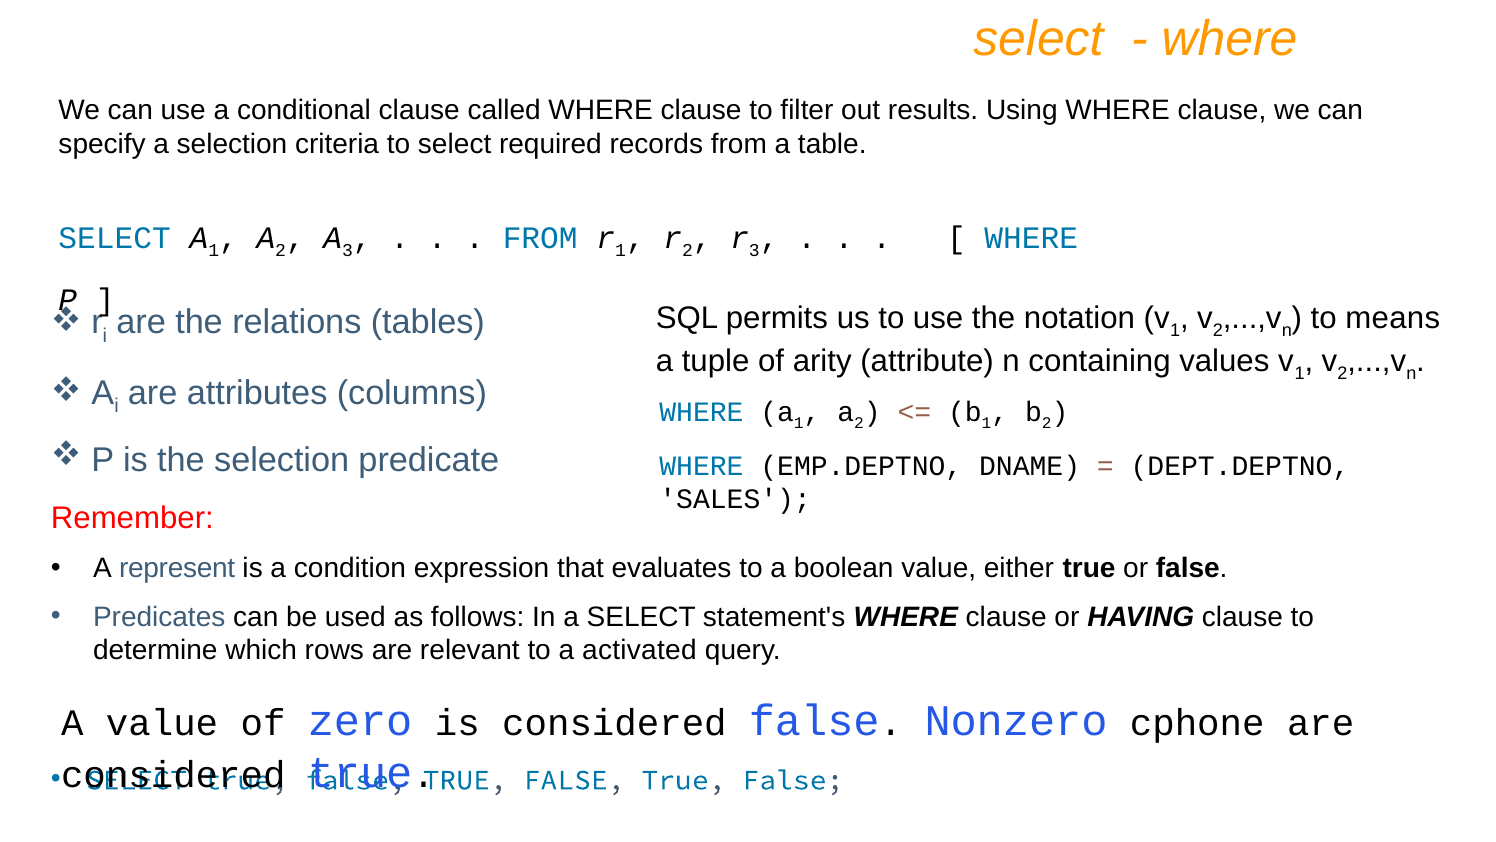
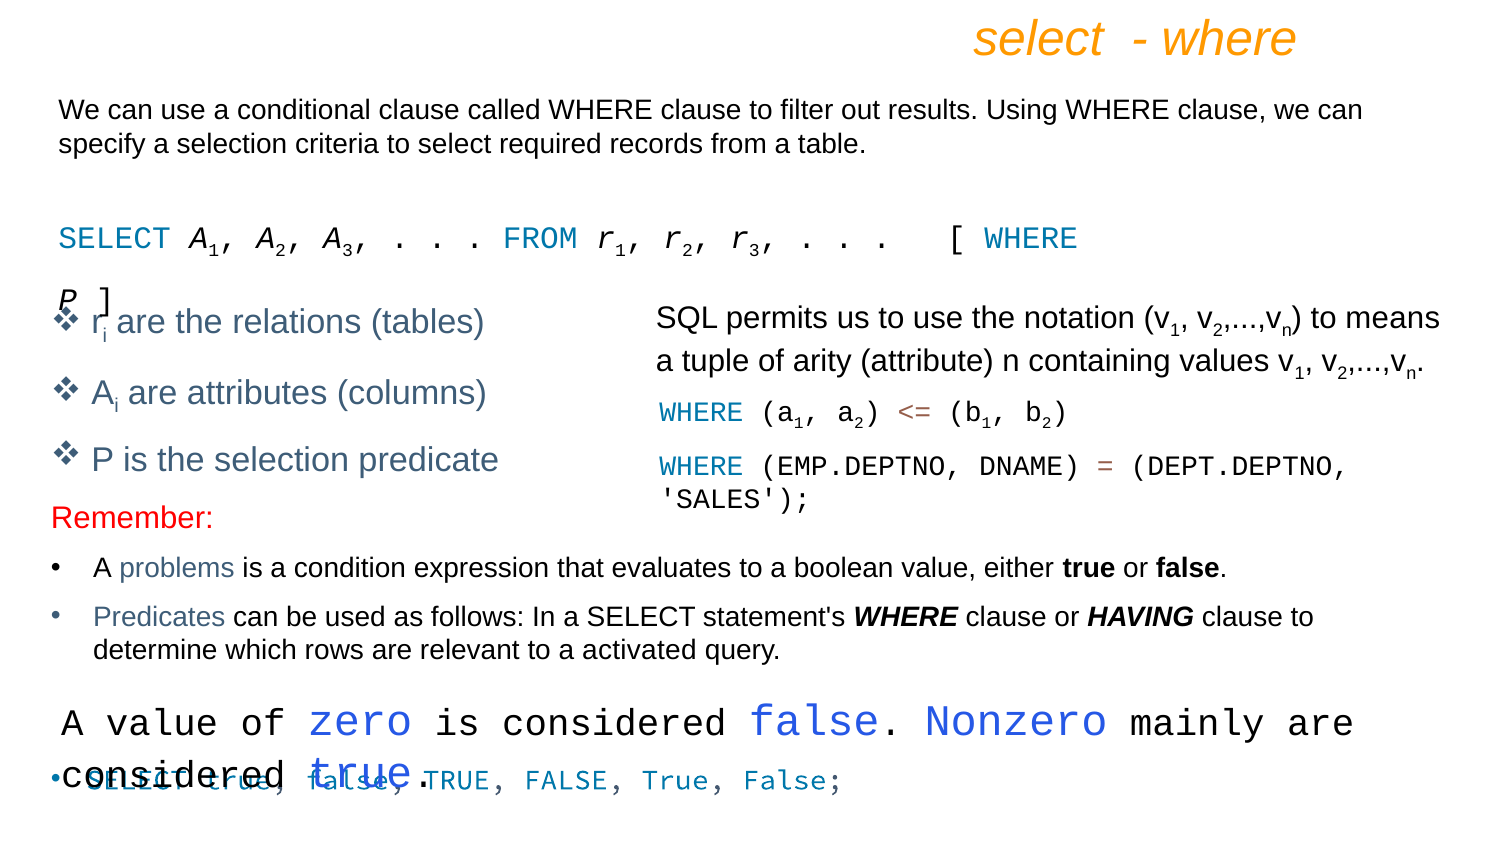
represent: represent -> problems (177, 568)
cphone: cphone -> mainly (1197, 723)
